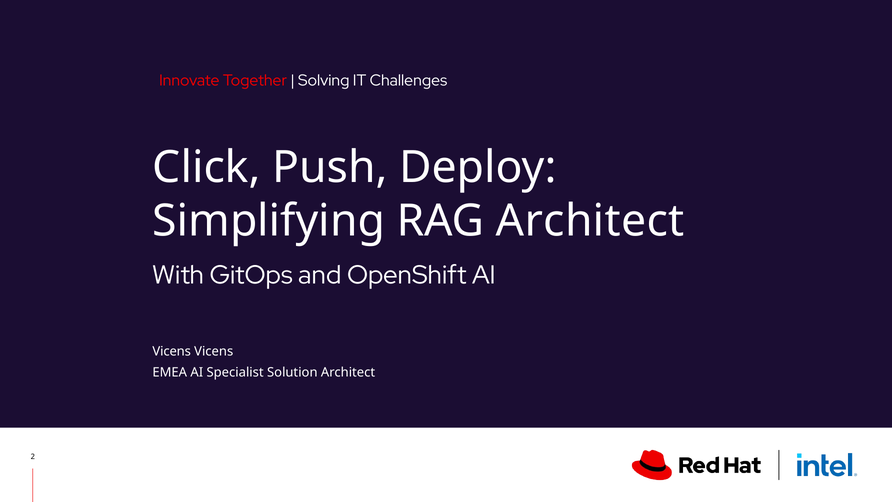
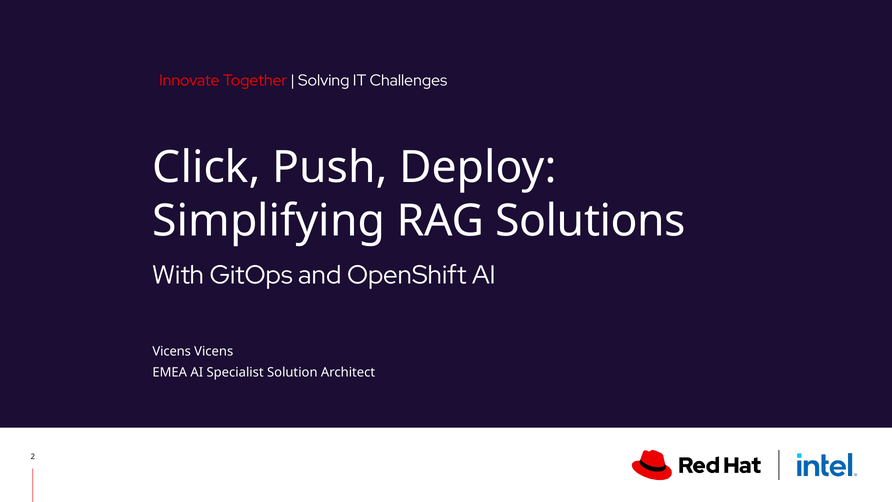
RAG Architect: Architect -> Solutions (591, 221)
